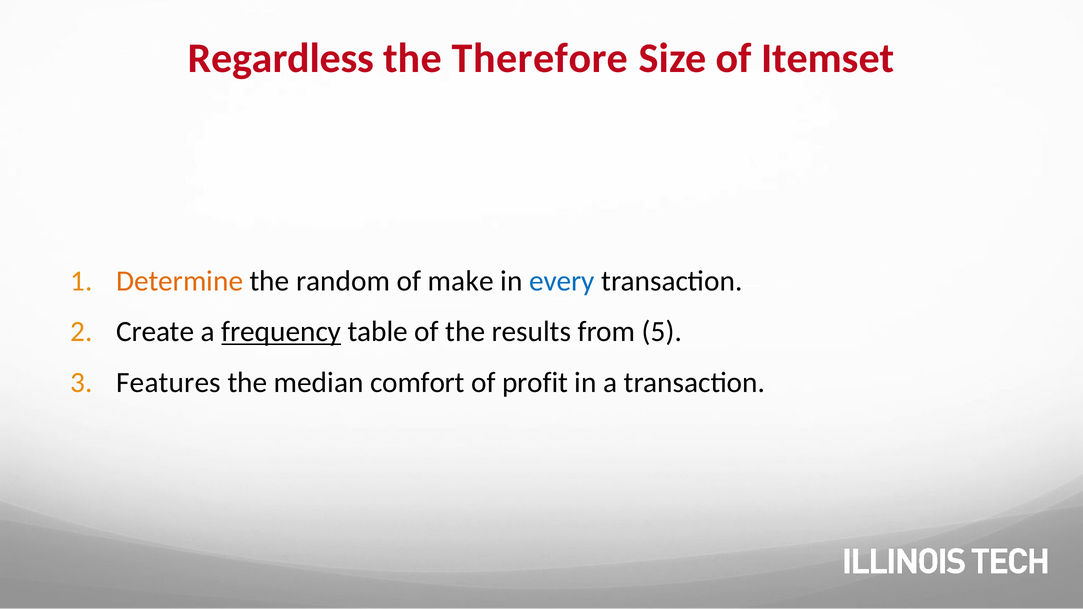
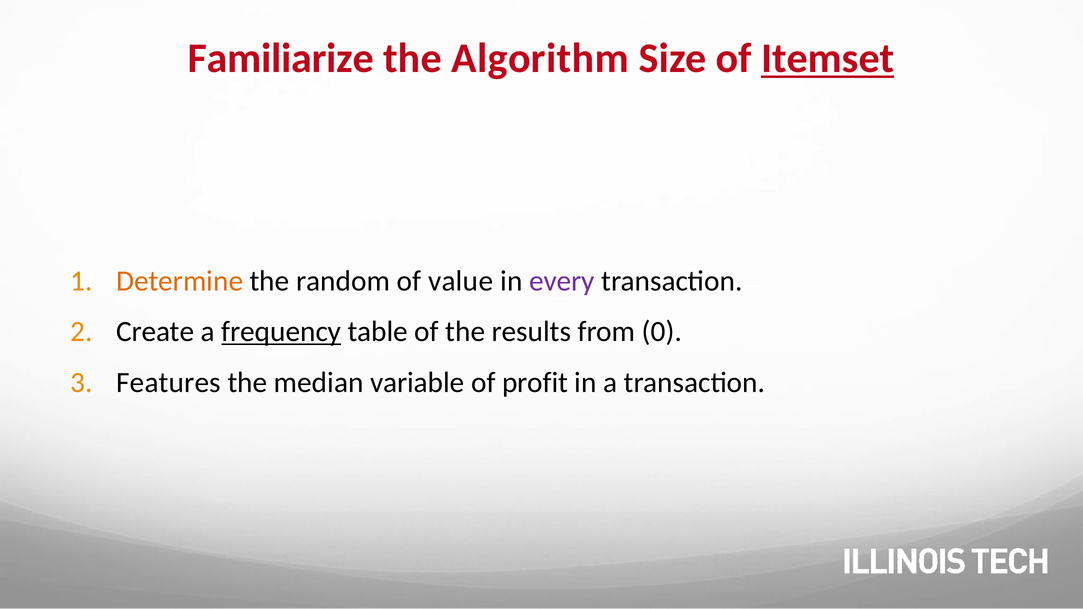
Regardless: Regardless -> Familiarize (281, 58)
Therefore: Therefore -> Algorithm (540, 58)
Itemset underline: none -> present (828, 58)
make: make -> value (461, 281)
every colour: blue -> purple (562, 281)
5: 5 -> 0 (662, 332)
comfort: comfort -> variable (417, 383)
